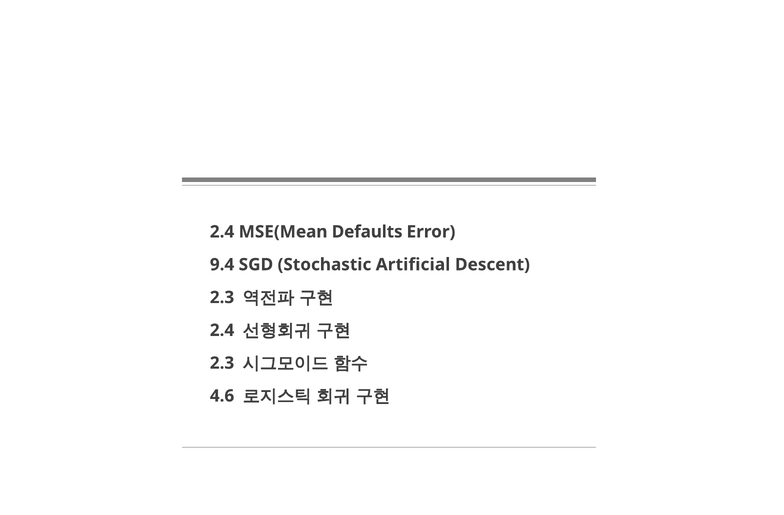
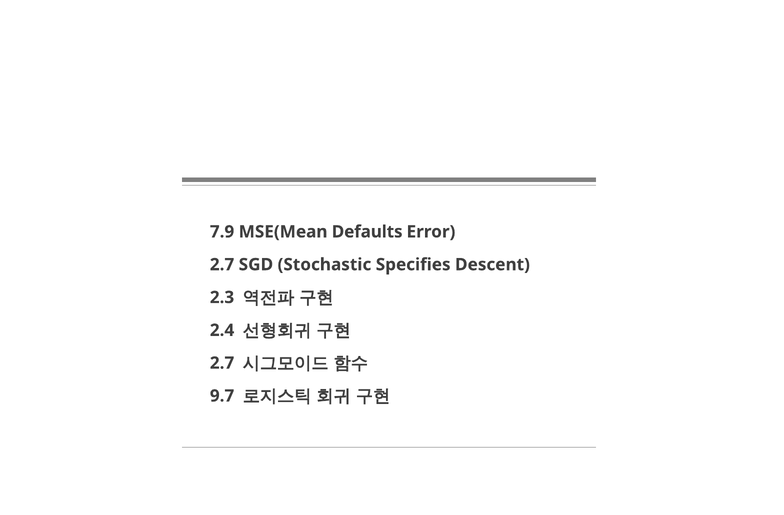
2.4: 2.4 -> 7.9 (222, 232)
9.4: 9.4 -> 2.7 (222, 265)
Artificial: Artificial -> Specifies (413, 265)
2.3: 2.3 -> 2.7 (222, 363)
4.6: 4.6 -> 9.7 (222, 396)
